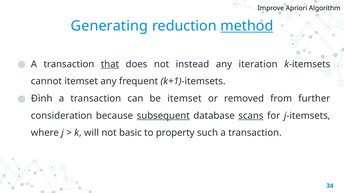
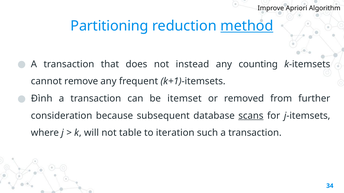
Generating: Generating -> Partitioning (109, 26)
that underline: present -> none (110, 64)
iteration: iteration -> counting (258, 64)
cannot itemset: itemset -> remove (81, 82)
subsequent underline: present -> none (163, 116)
basic: basic -> table (130, 133)
property: property -> iteration (175, 133)
